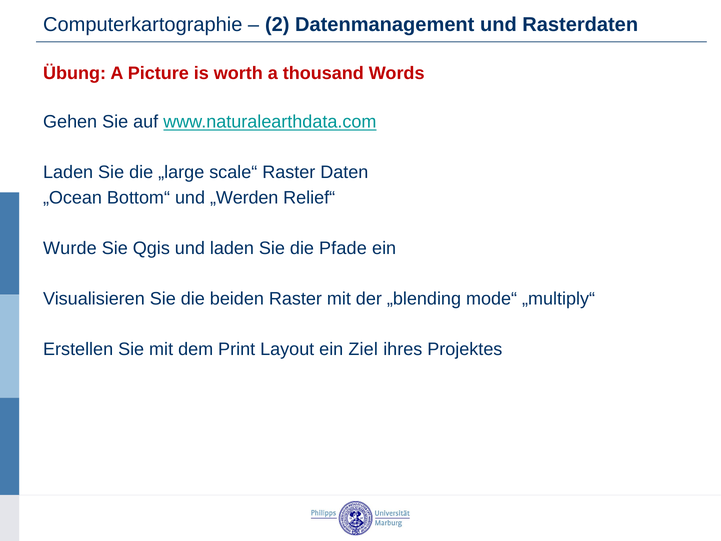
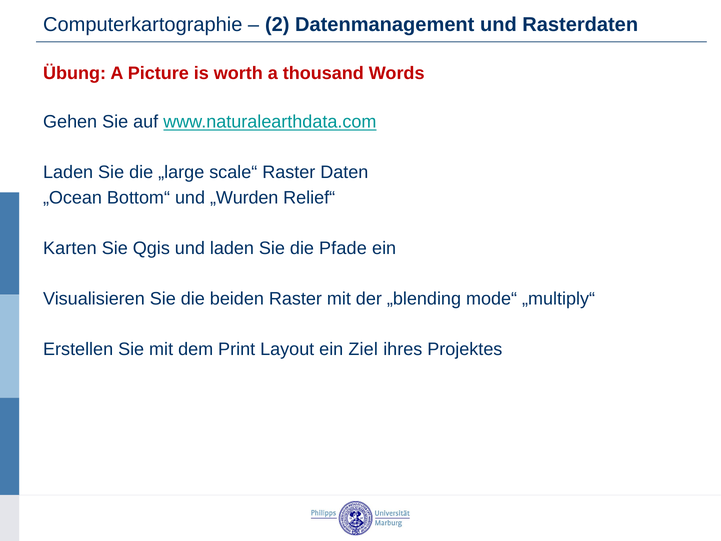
„Werden: „Werden -> „Wurden (244, 198)
Wurde: Wurde -> Karten (70, 248)
